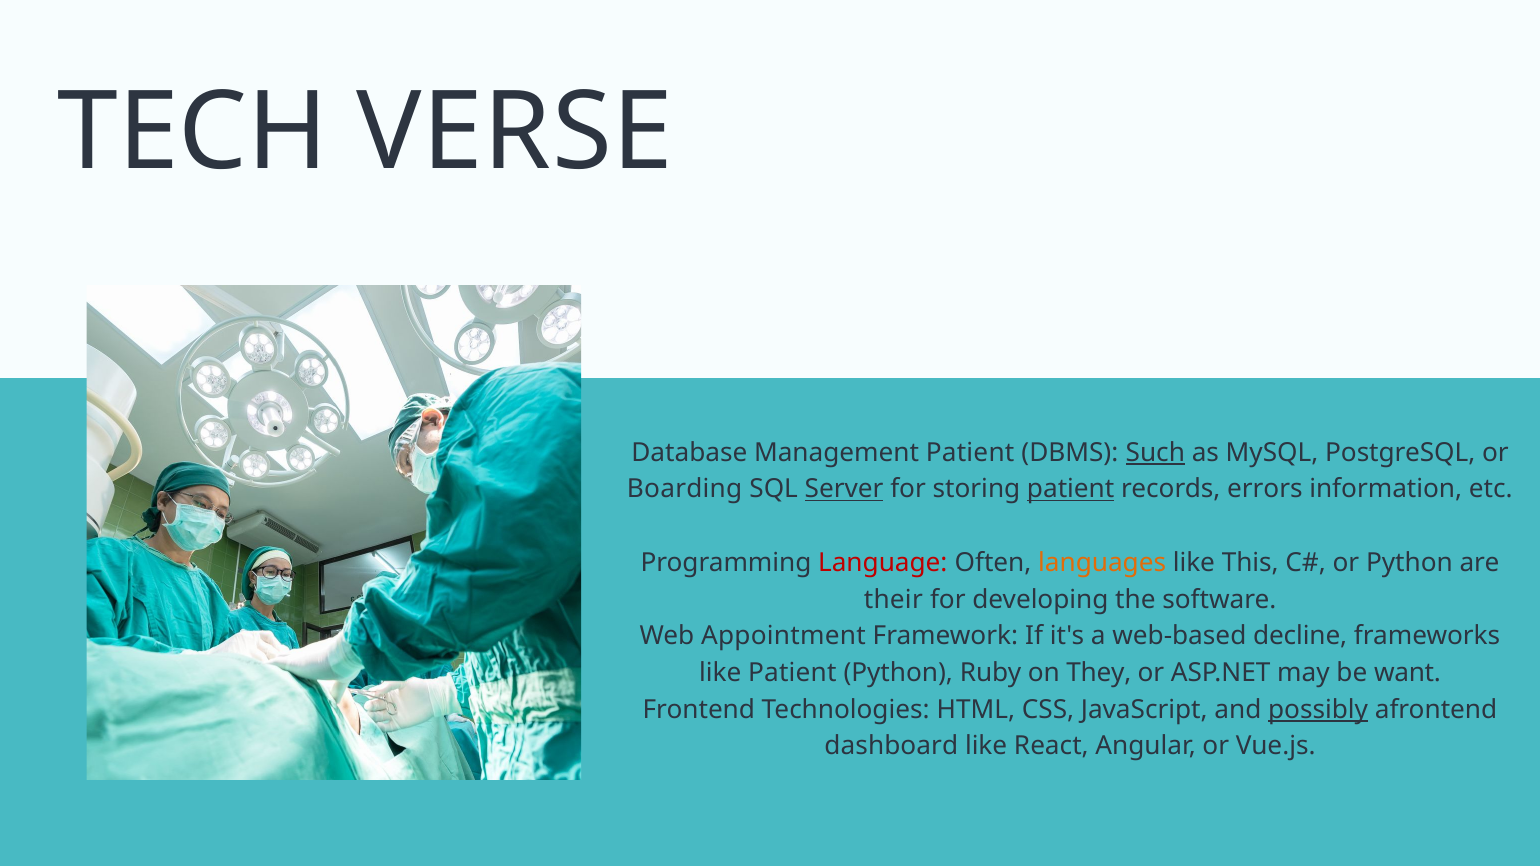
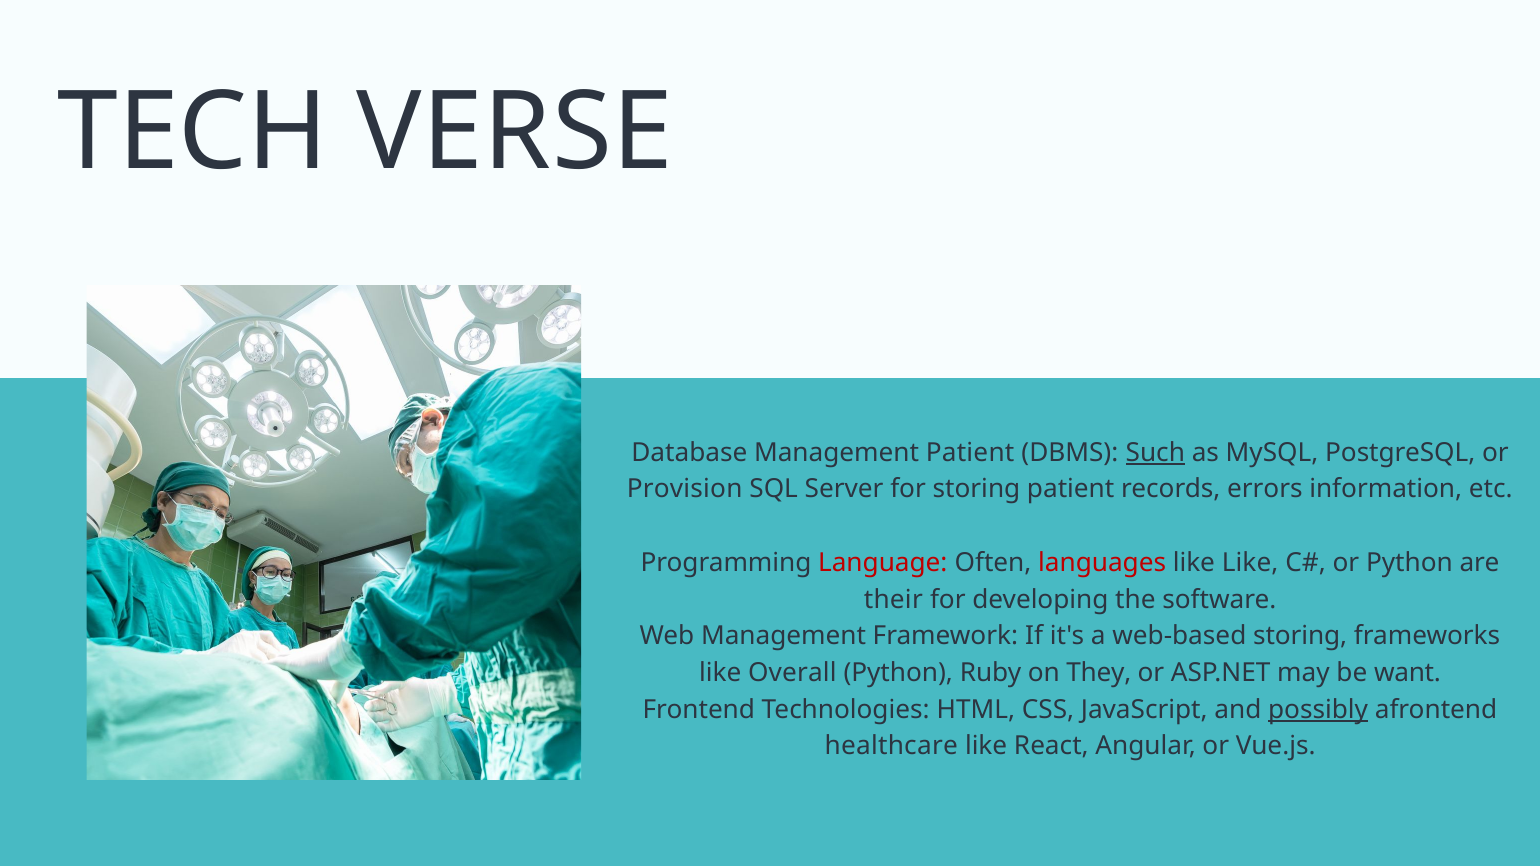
Boarding: Boarding -> Provision (685, 489)
Server underline: present -> none (844, 489)
patient underline: present -> none (1071, 489)
languages colour: orange -> red (1102, 563)
like This: This -> Like (1250, 563)
Web Appointment: Appointment -> Management (784, 636)
web-based decline: decline -> storing (1300, 636)
like Patient: Patient -> Overall (792, 673)
dashboard: dashboard -> healthcare (891, 746)
